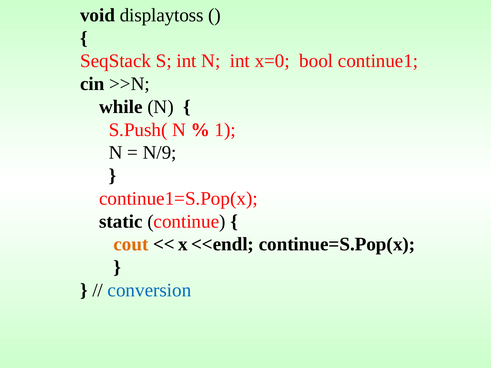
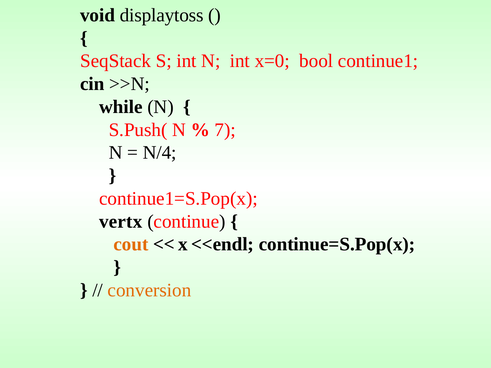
1: 1 -> 7 (225, 130)
N/9: N/9 -> N/4 (160, 153)
static: static -> vertx (121, 222)
conversion colour: blue -> orange (149, 290)
